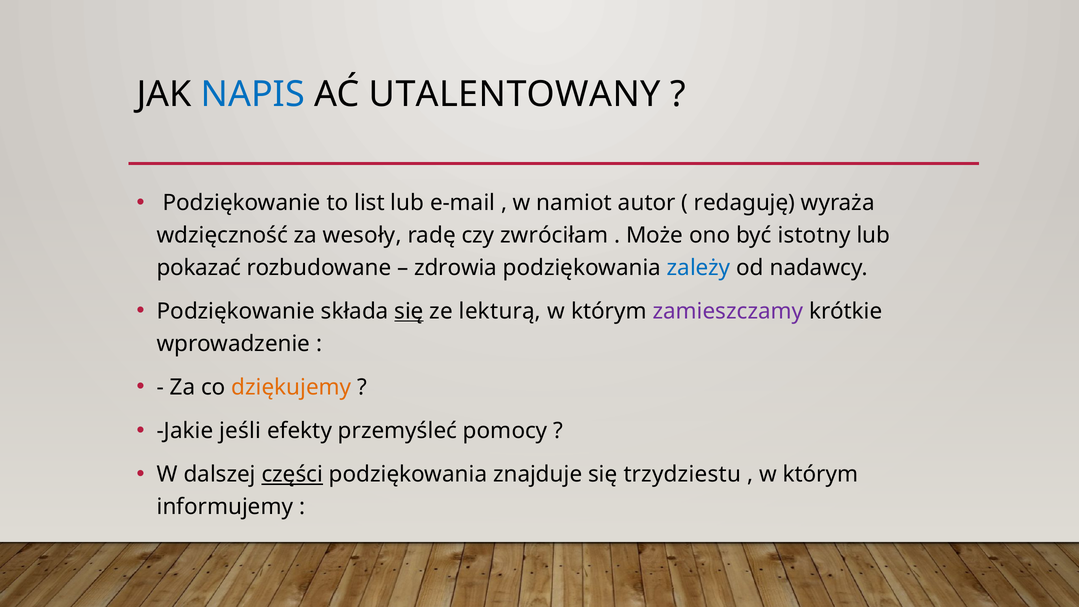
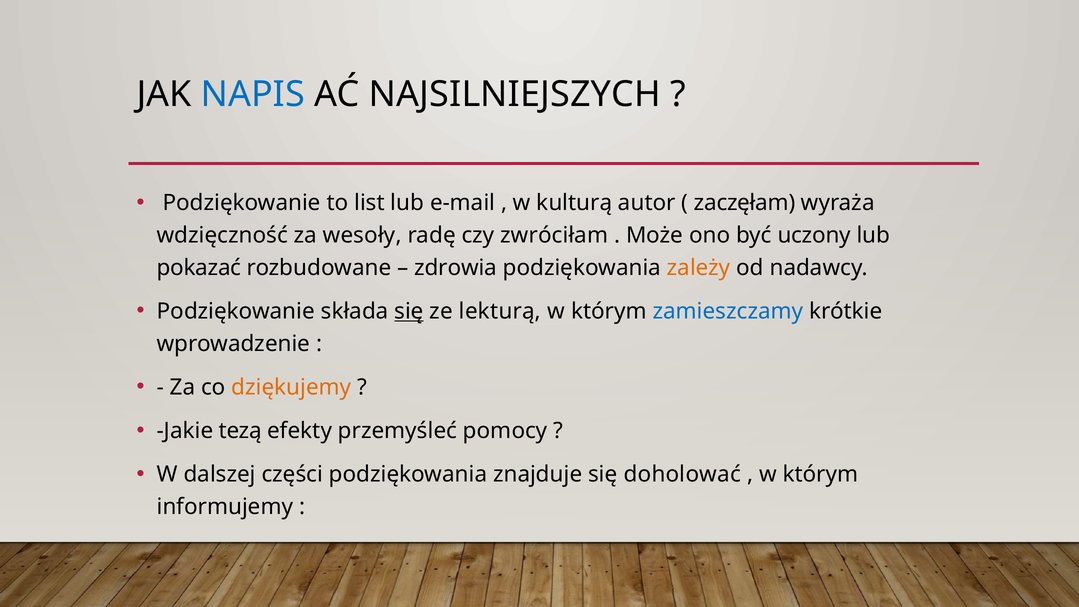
UTALENTOWANY: UTALENTOWANY -> NAJSILNIEJSZYCH (515, 94)
namiot: namiot -> kulturą (574, 203)
redaguję: redaguję -> zaczęłam (745, 203)
istotny: istotny -> uczony (814, 235)
zależy colour: blue -> orange (699, 268)
zamieszczamy colour: purple -> blue (728, 311)
jeśli: jeśli -> tezą (240, 431)
części underline: present -> none (292, 474)
trzydziestu: trzydziestu -> doholować (682, 474)
